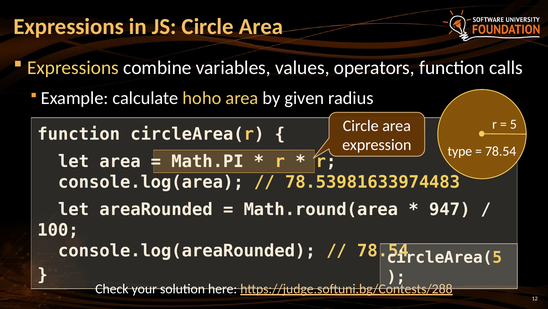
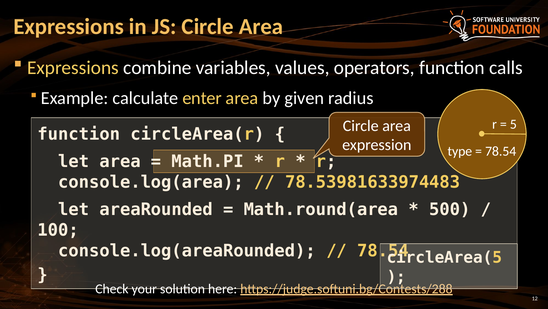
hoho: hoho -> enter (202, 98)
947: 947 -> 500 (450, 209)
